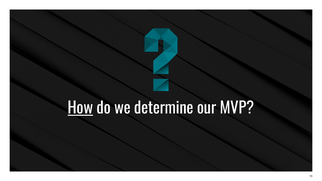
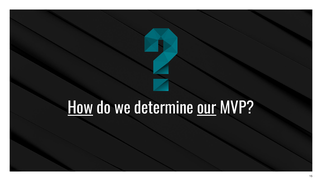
our underline: none -> present (207, 108)
